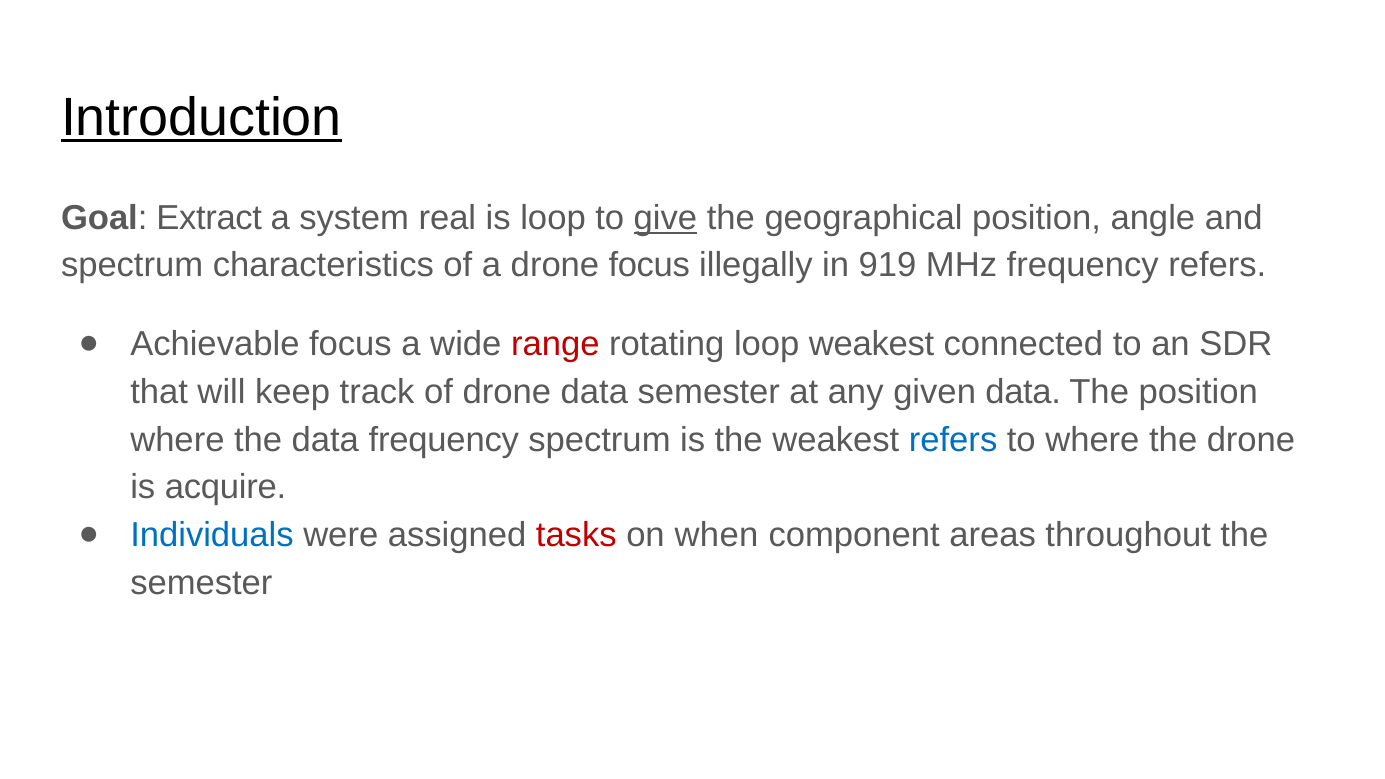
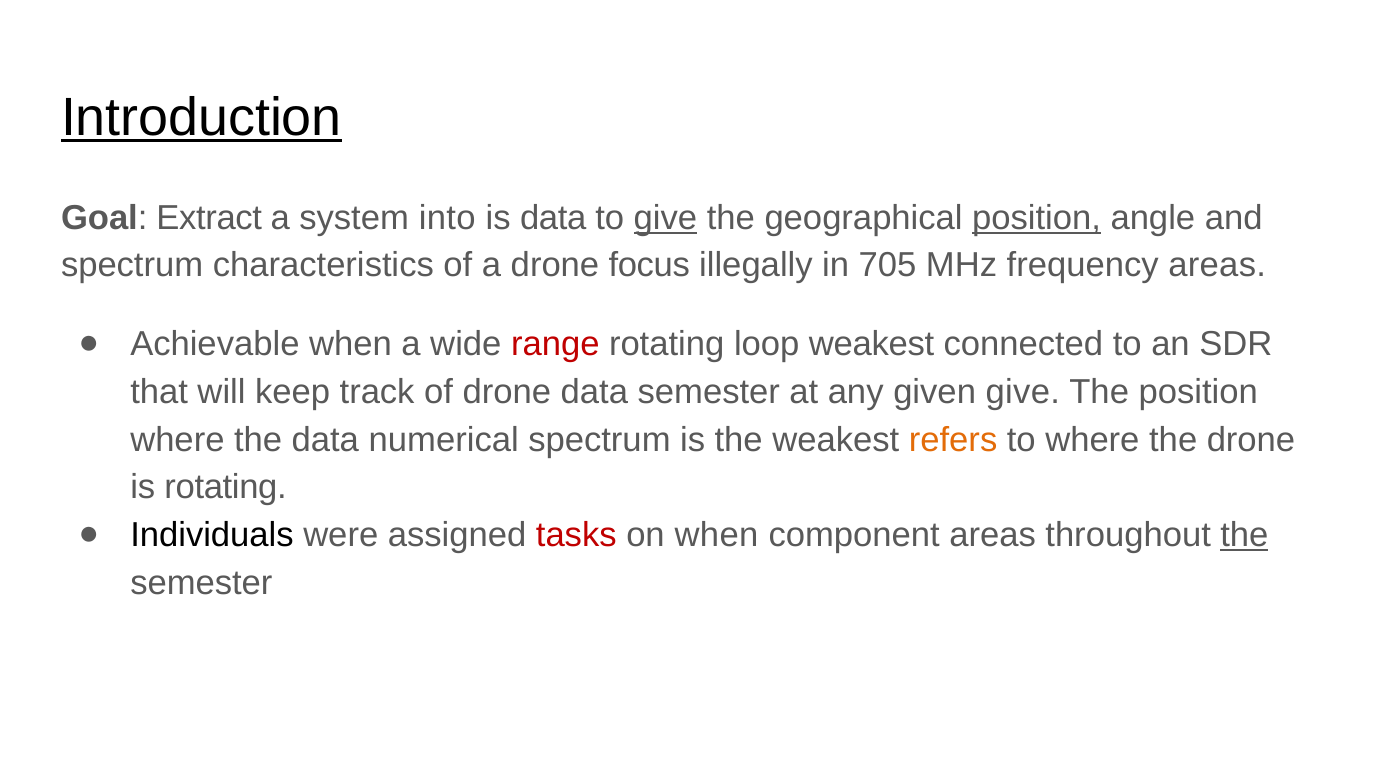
real: real -> into (447, 218)
is loop: loop -> data (553, 218)
position underline: none -> present (1037, 218)
919: 919 -> 705 (888, 266)
frequency refers: refers -> areas (1217, 266)
Achievable focus: focus -> when (350, 344)
given data: data -> give (1023, 392)
data frequency: frequency -> numerical (444, 440)
refers colour: blue -> orange (953, 440)
is acquire: acquire -> rotating (226, 487)
Individuals colour: blue -> black (212, 535)
the underline: none -> present (1244, 535)
